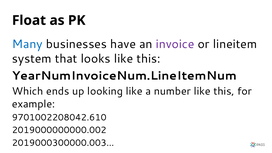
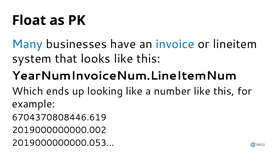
invoice colour: purple -> blue (175, 44)
9701002208042.610: 9701002208042.610 -> 6704370808446.619 (59, 117)
2019000300000.003…: 2019000300000.003… -> 2019000000000.053… (63, 143)
